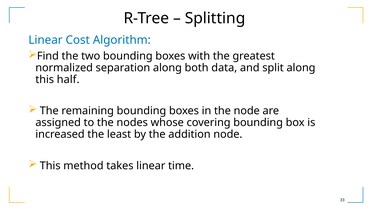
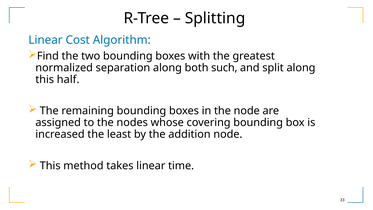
data: data -> such (224, 68)
